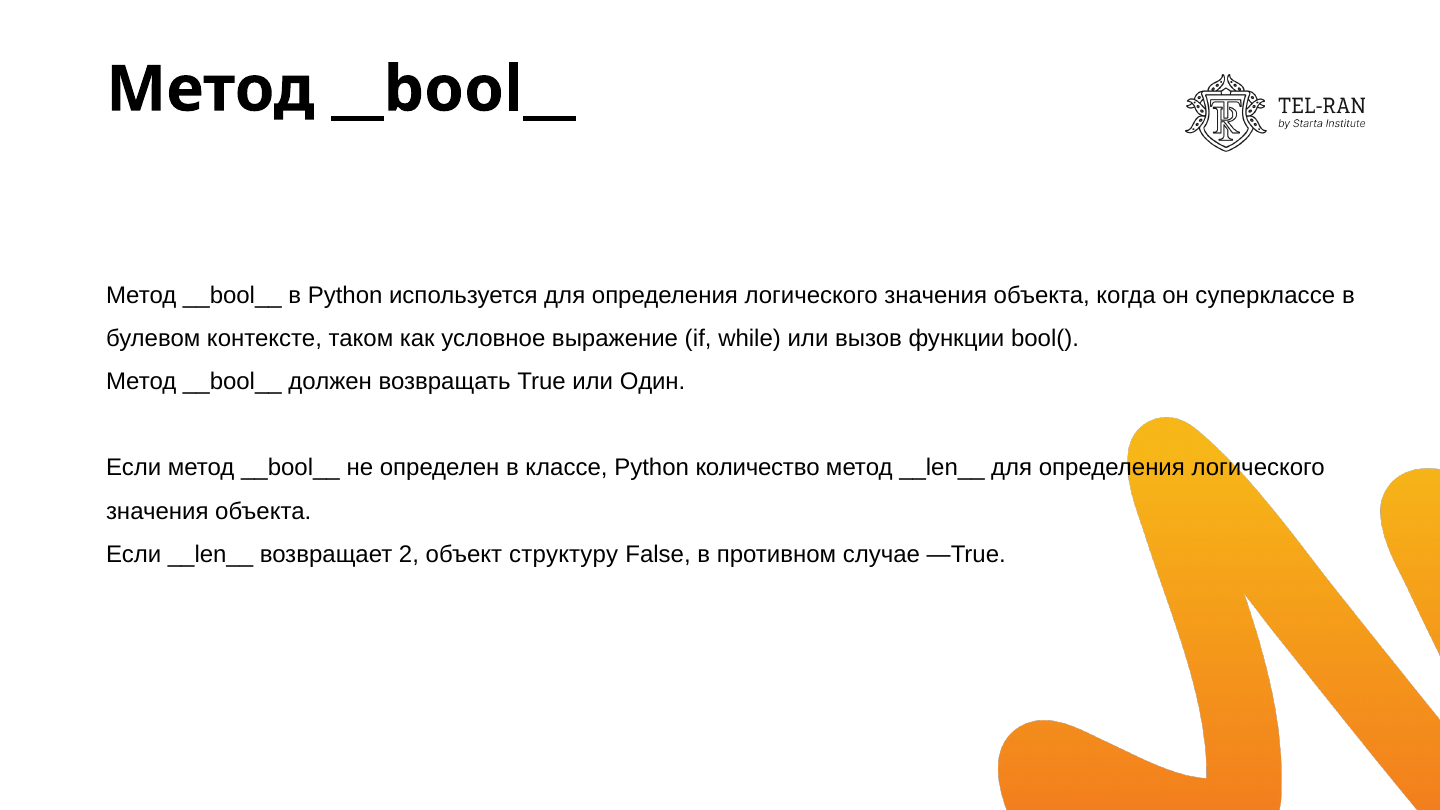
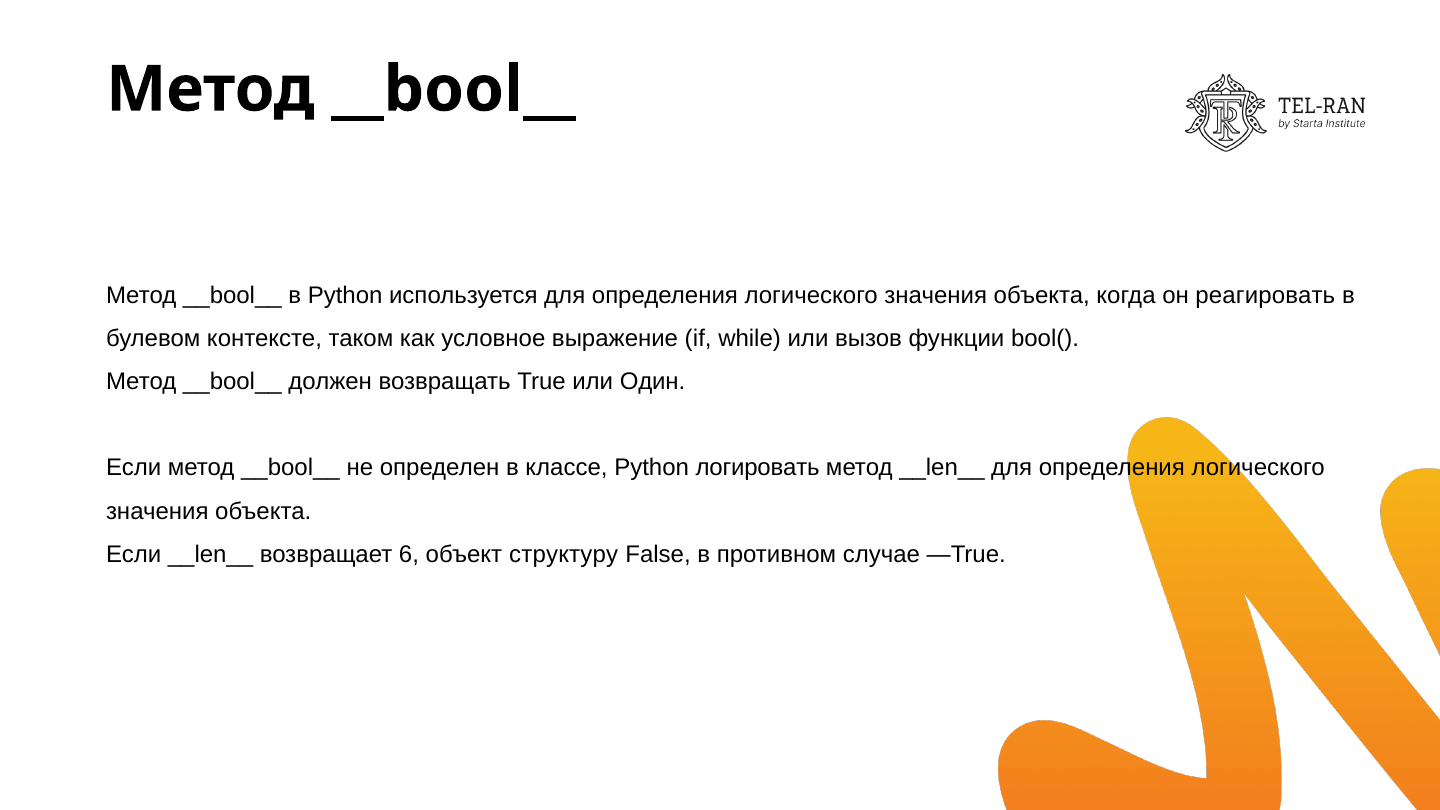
суперклассе: суперклассе -> реагировать (1265, 295)
количество: количество -> логировать (758, 468)
2: 2 -> 6 (409, 554)
